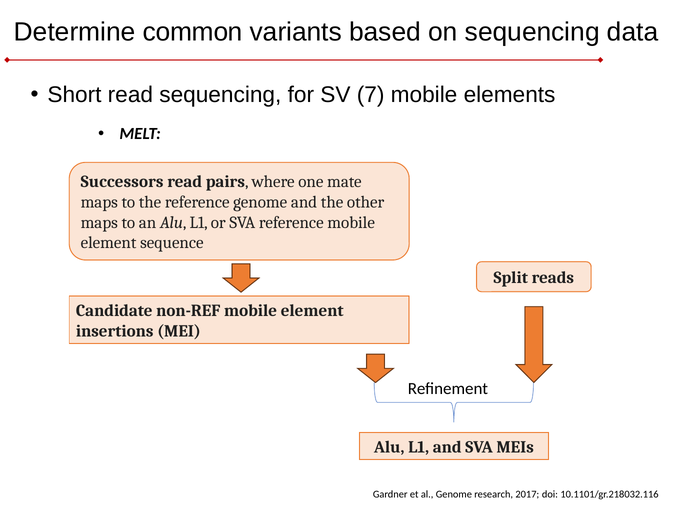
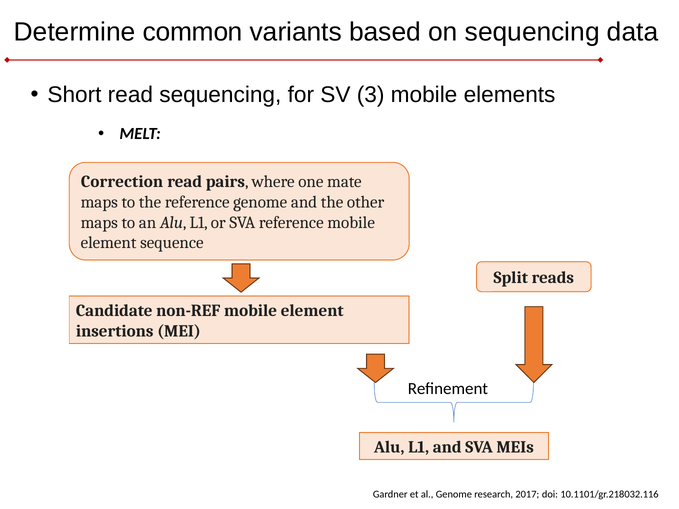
7: 7 -> 3 (371, 95)
Successors: Successors -> Correction (122, 182)
